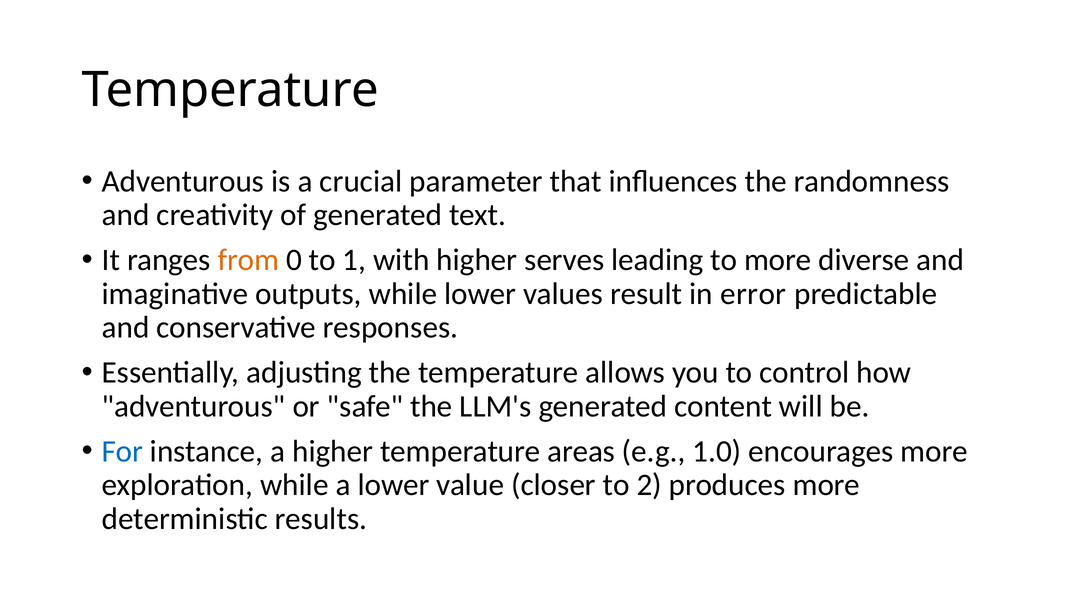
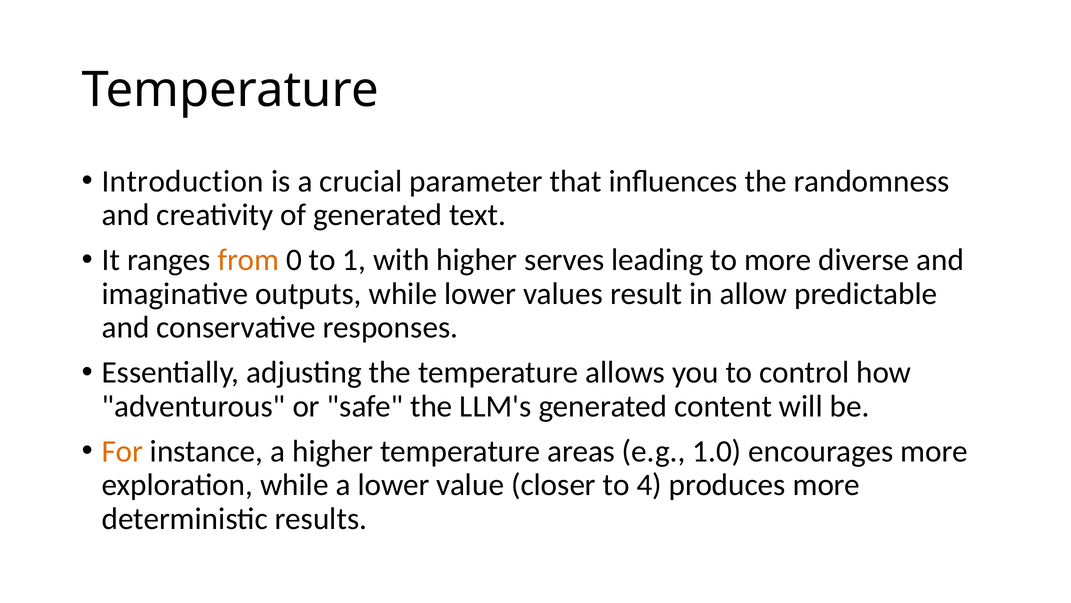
Adventurous: Adventurous -> Introduction (183, 181)
error: error -> allow (754, 293)
For colour: blue -> orange (122, 451)
2: 2 -> 4 (649, 485)
